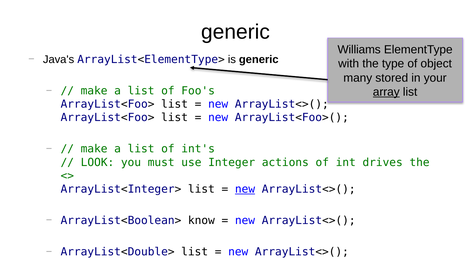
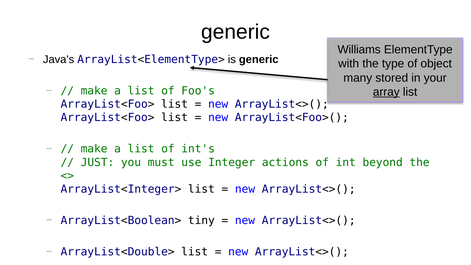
LOOK: LOOK -> JUST (97, 162)
drives: drives -> beyond (383, 162)
new underline: present -> none (245, 189)
know: know -> tiny (201, 220)
